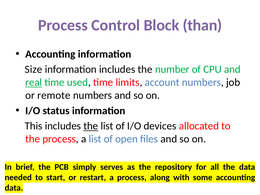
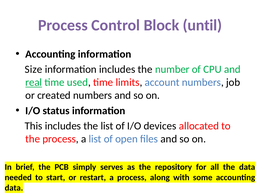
than: than -> until (202, 25)
remote: remote -> created (54, 95)
the underline: present -> none (91, 126)
